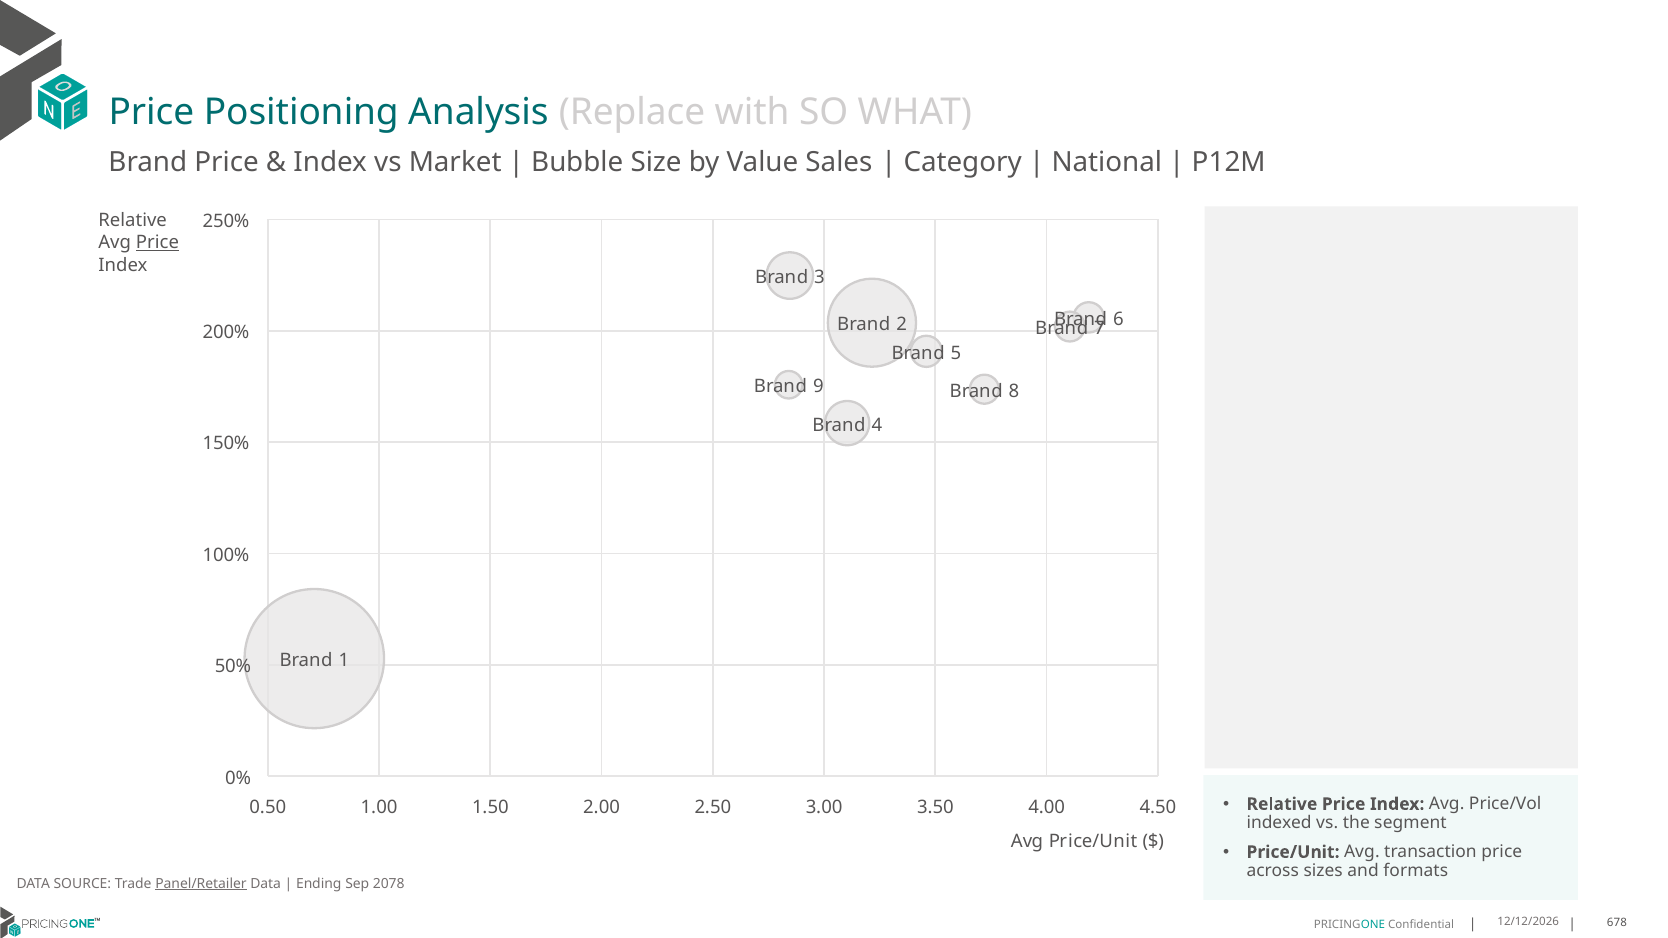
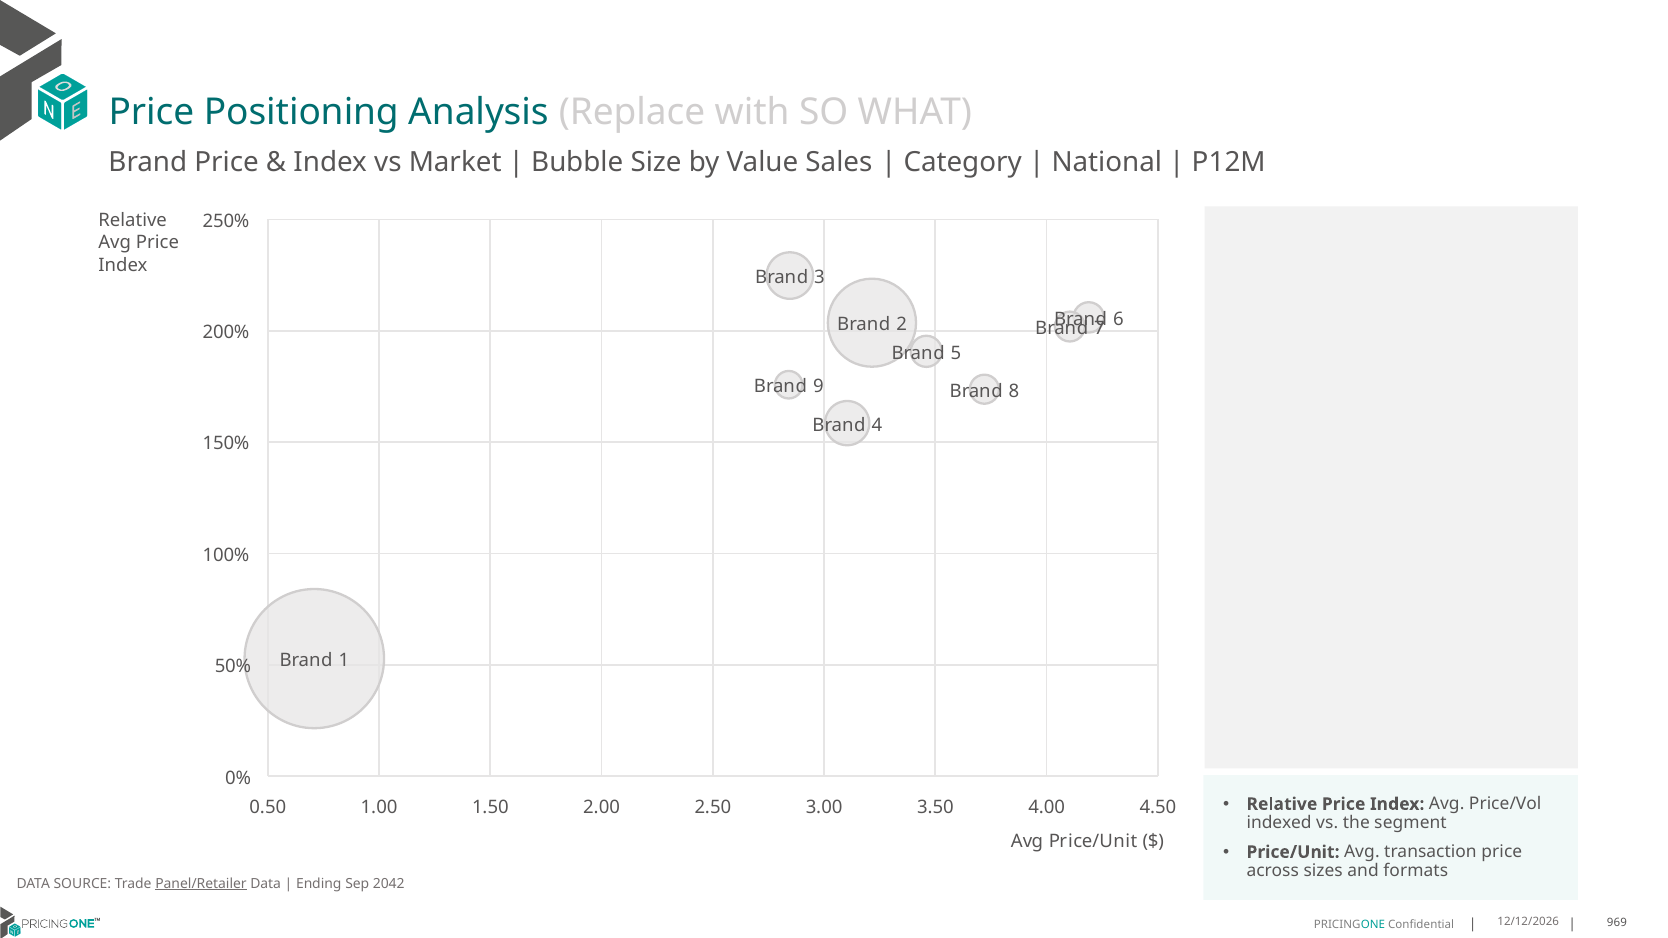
Price underline: present -> none (157, 243)
2078: 2078 -> 2042 (389, 884)
678: 678 -> 969 (1617, 923)
